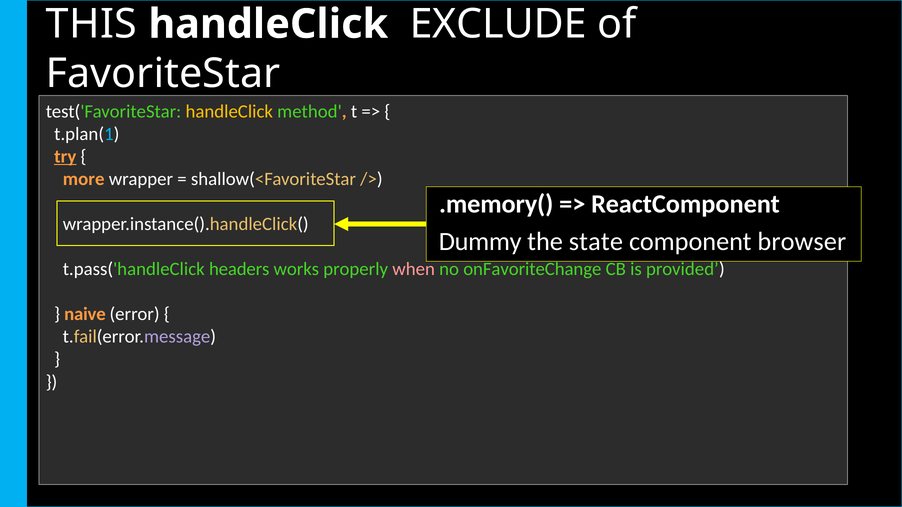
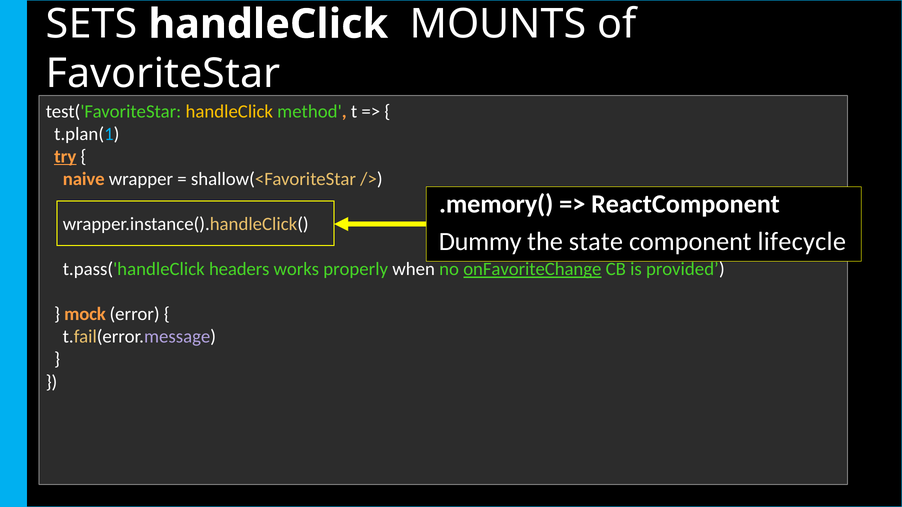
THIS: THIS -> SETS (92, 24)
EXCLUDE: EXCLUDE -> MOUNTS (498, 24)
more: more -> naive (84, 179)
browser: browser -> lifecycle (802, 242)
when colour: pink -> white (414, 269)
onFavoriteChange underline: none -> present (532, 269)
naive: naive -> mock (85, 314)
